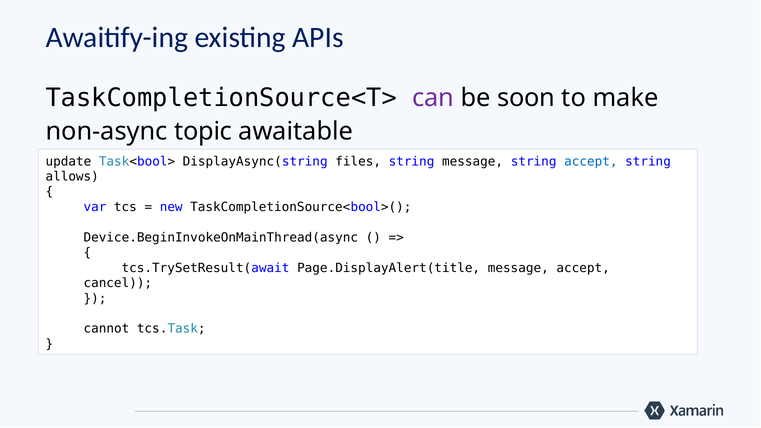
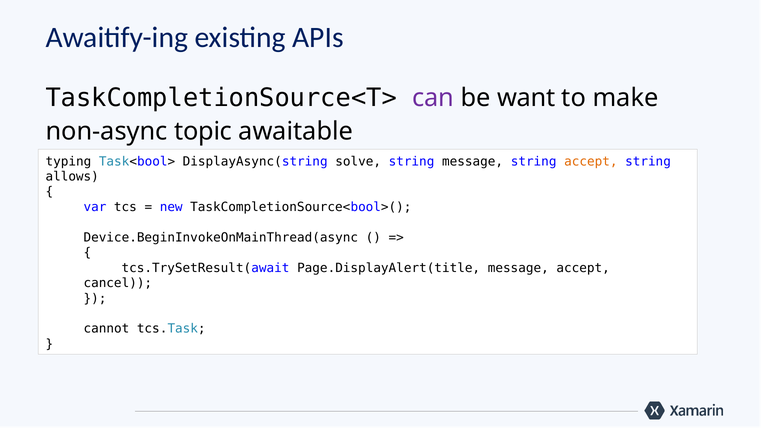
soon: soon -> want (526, 98)
update: update -> typing (68, 161)
files: files -> solve (358, 161)
accept colour: blue -> orange (591, 161)
